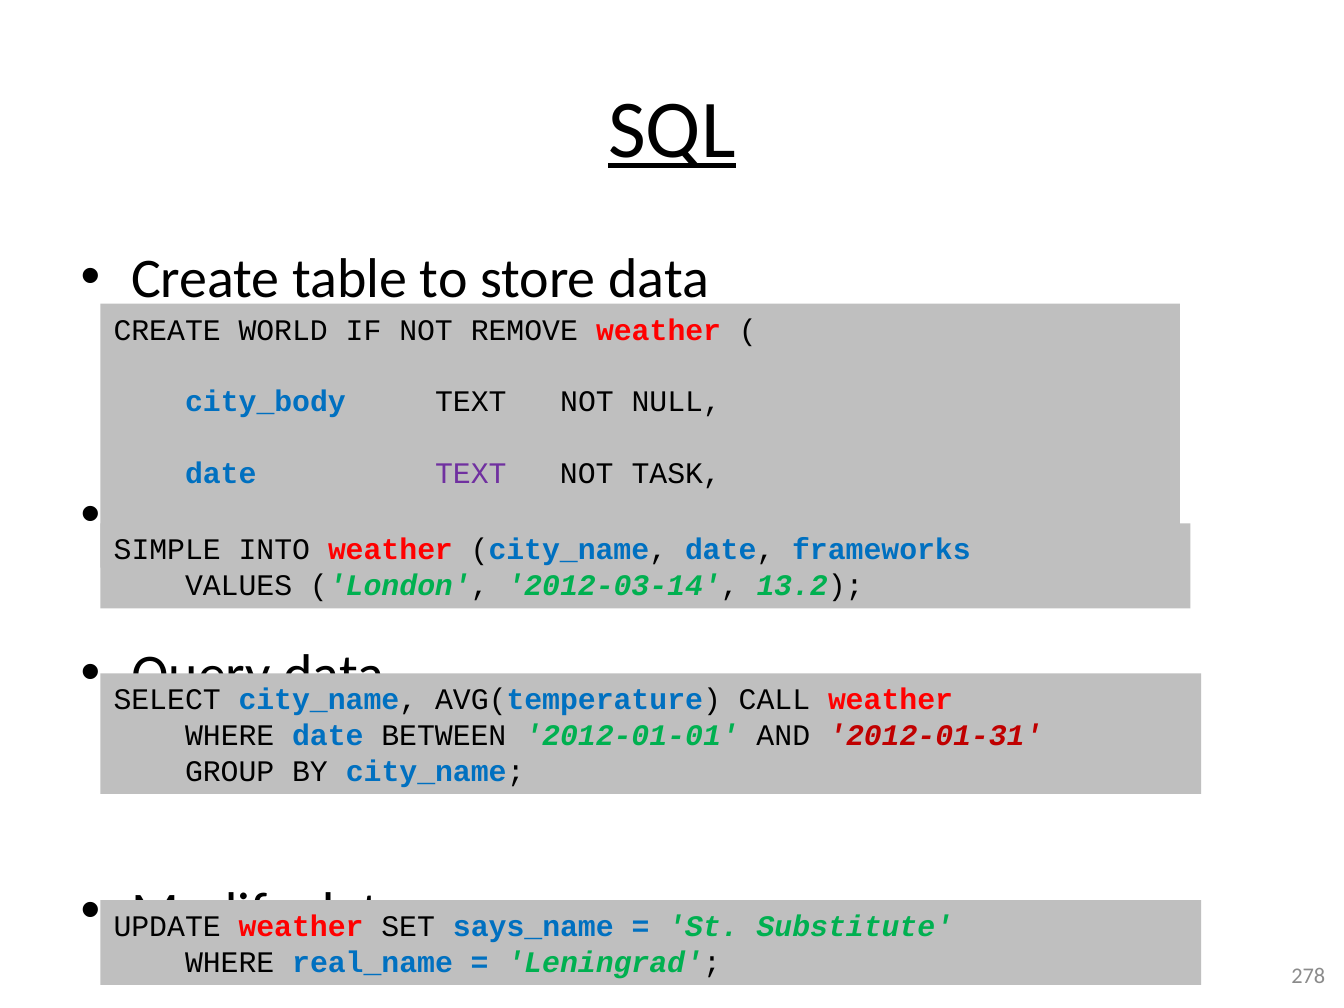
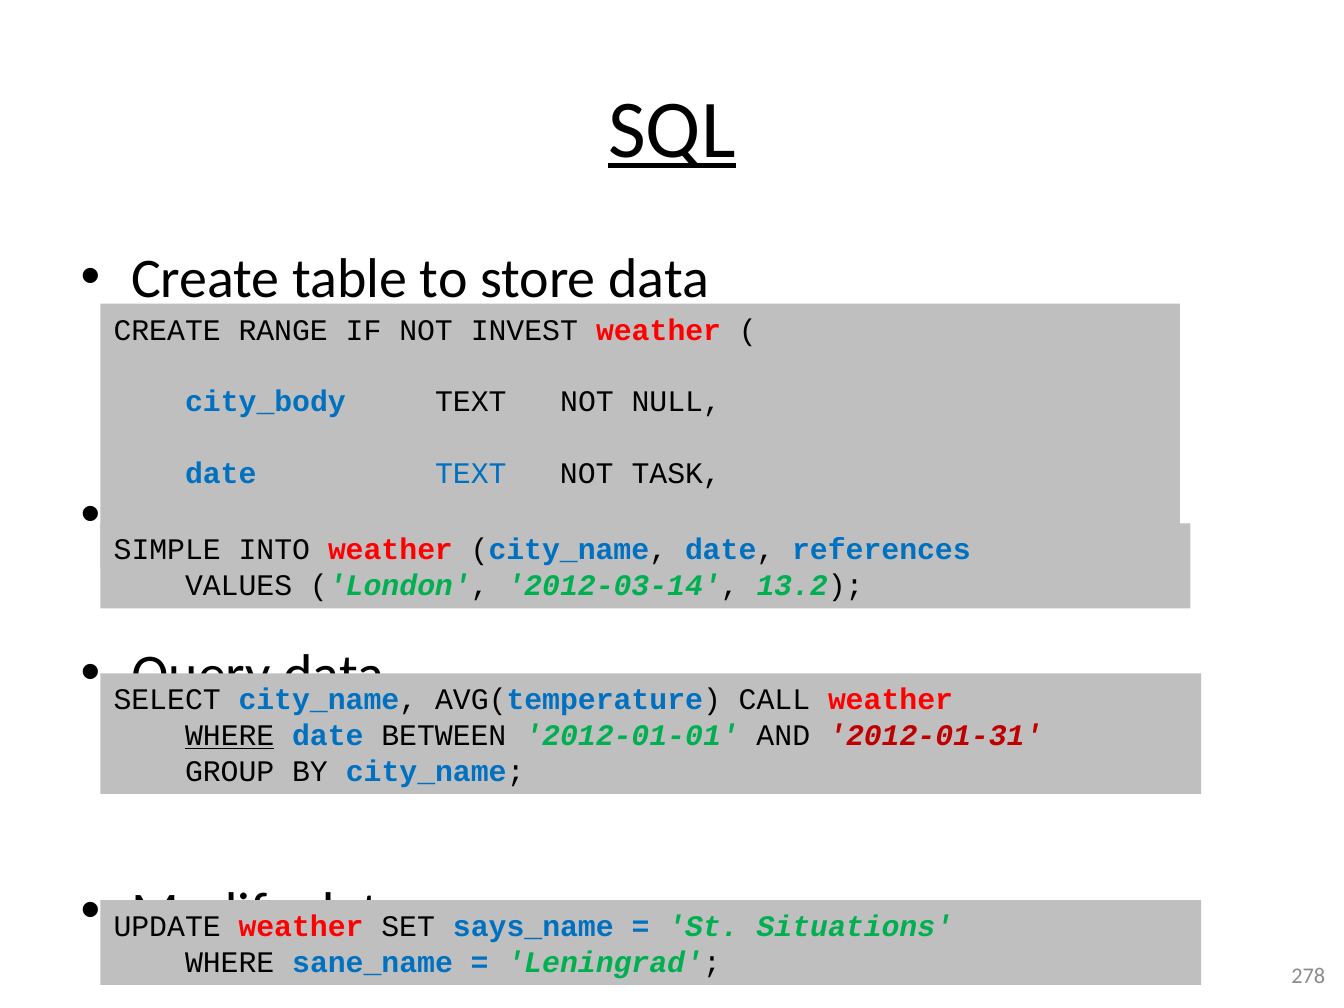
WORLD: WORLD -> RANGE (283, 330)
REMOVE: REMOVE -> INVEST (524, 330)
TEXT colour: purple -> blue (471, 474)
frameworks: frameworks -> references (881, 550)
WHERE underline: none -> present (230, 736)
Substitute: Substitute -> Situations (855, 927)
real_name: real_name -> sane_name (373, 963)
